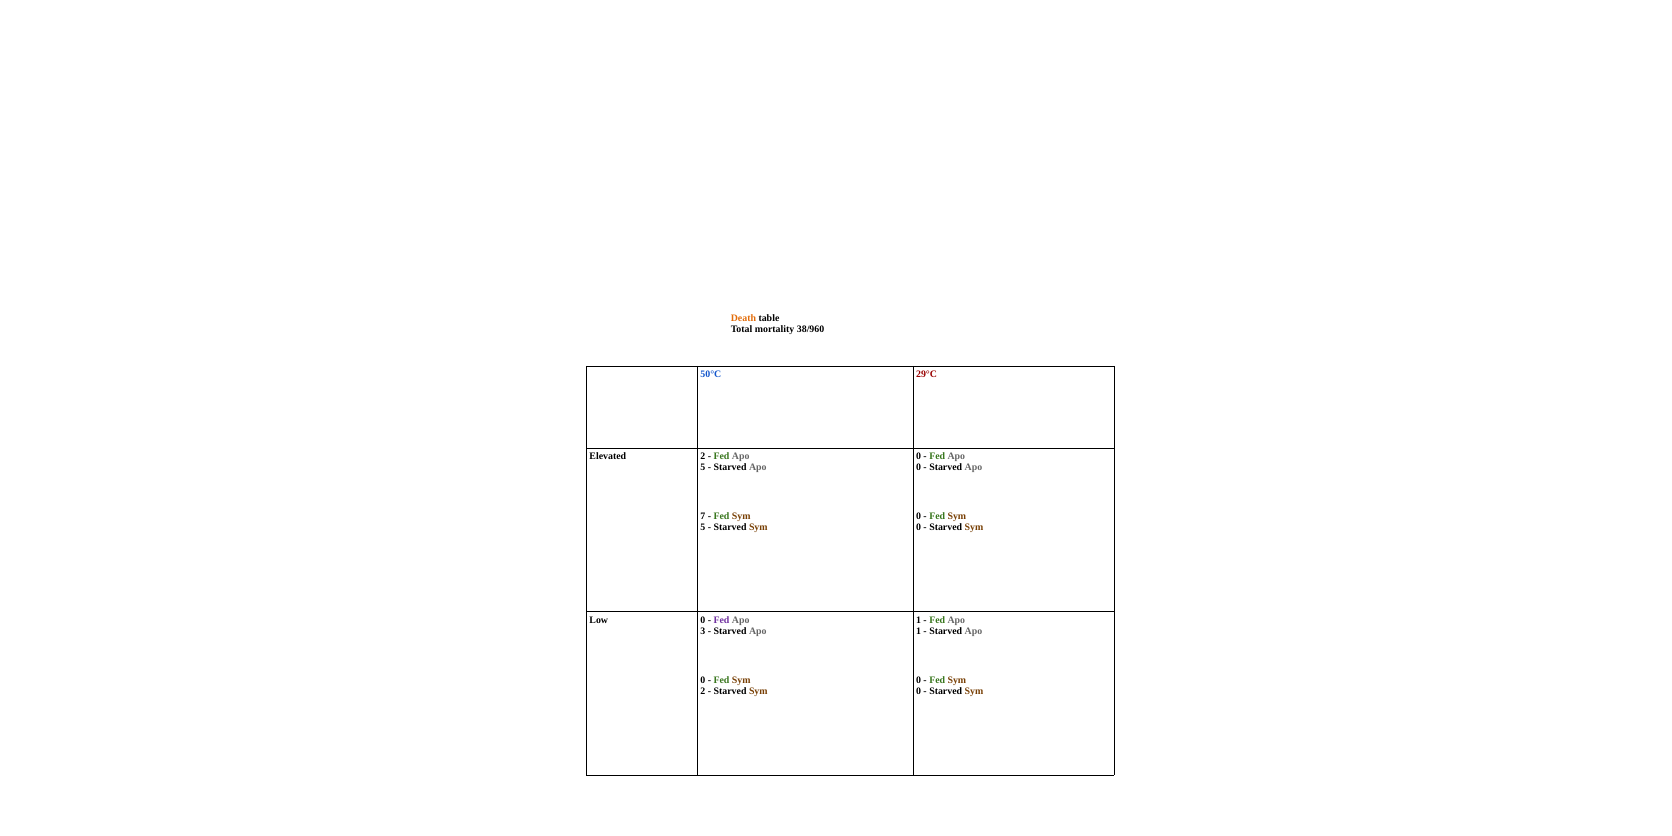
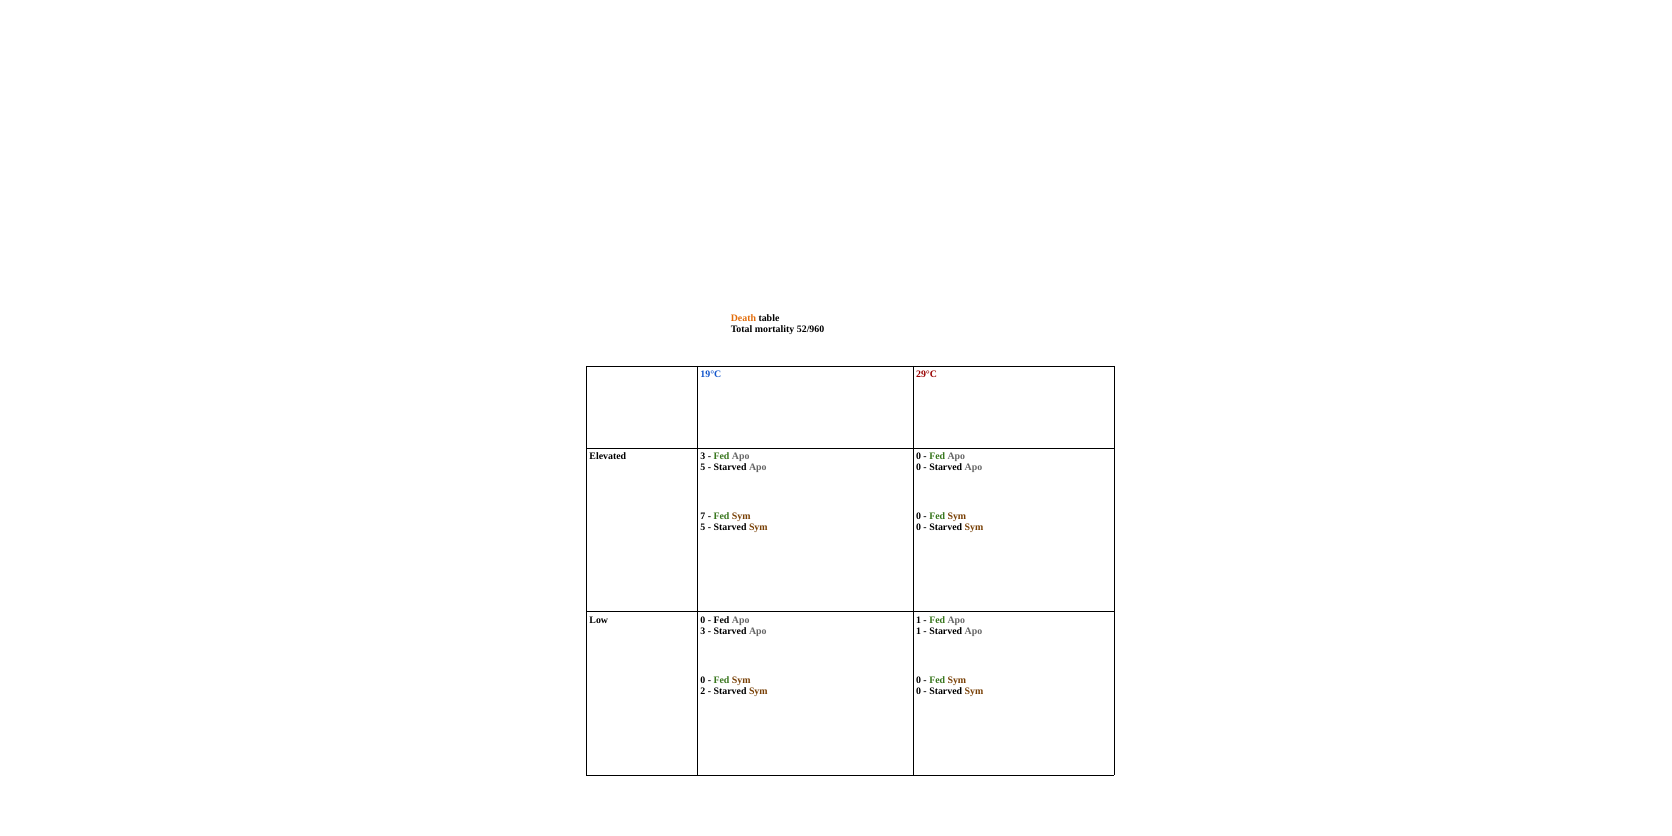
38/960: 38/960 -> 52/960 (811, 330)
50°C: 50°C -> 19°C (711, 375)
Elevated 2: 2 -> 3 (703, 456)
Fed colour: purple -> black (722, 620)
